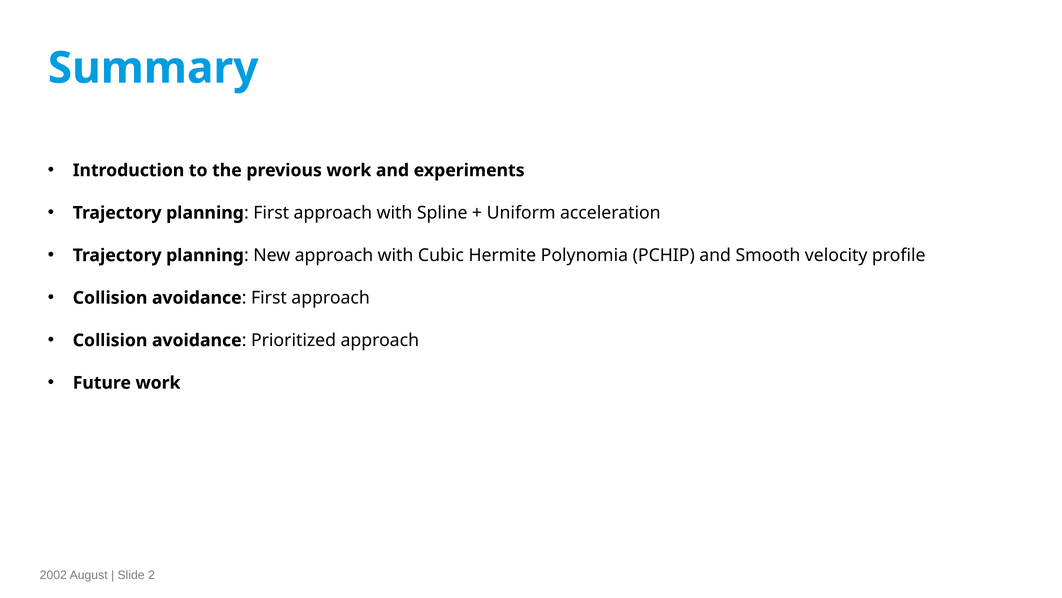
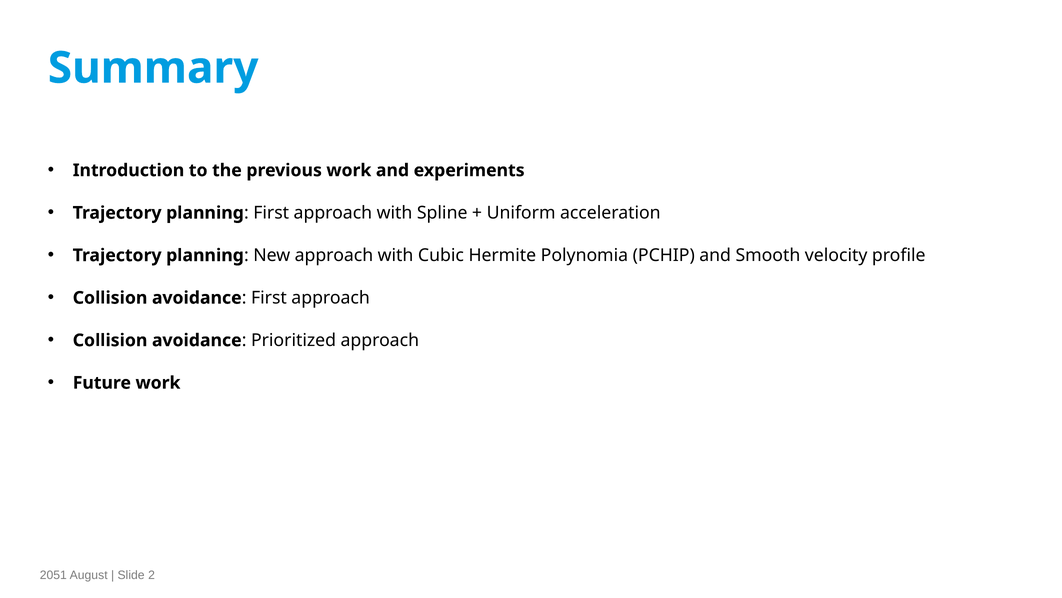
2002: 2002 -> 2051 (53, 574)
